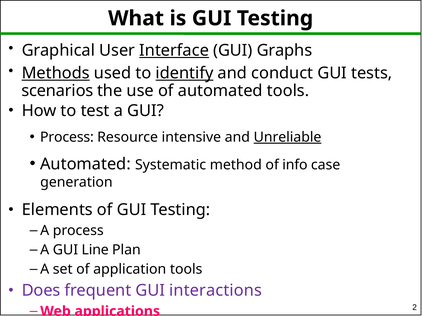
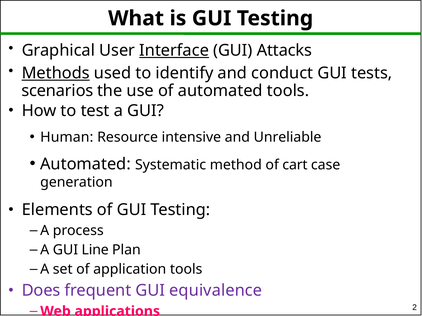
Graphs: Graphs -> Attacks (284, 51)
identify underline: present -> none (184, 73)
Process: Process -> Human (67, 137)
Unreliable underline: present -> none (288, 137)
info: info -> cart (295, 165)
interactions: interactions -> equivalence (216, 291)
